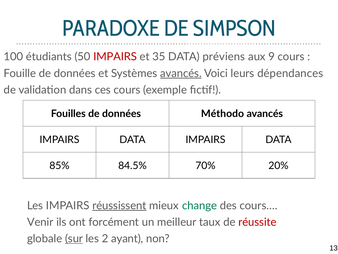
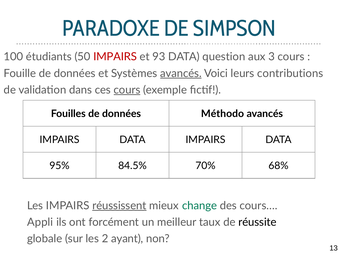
35: 35 -> 93 (159, 57)
préviens: préviens -> question (224, 57)
9: 9 -> 3 (272, 57)
dépendances: dépendances -> contributions (290, 73)
cours underline: none -> present (127, 90)
85%: 85% -> 95% (59, 166)
20%: 20% -> 68% (278, 166)
Venir: Venir -> Appli (40, 222)
réussite colour: red -> black (257, 222)
sur underline: present -> none (74, 239)
